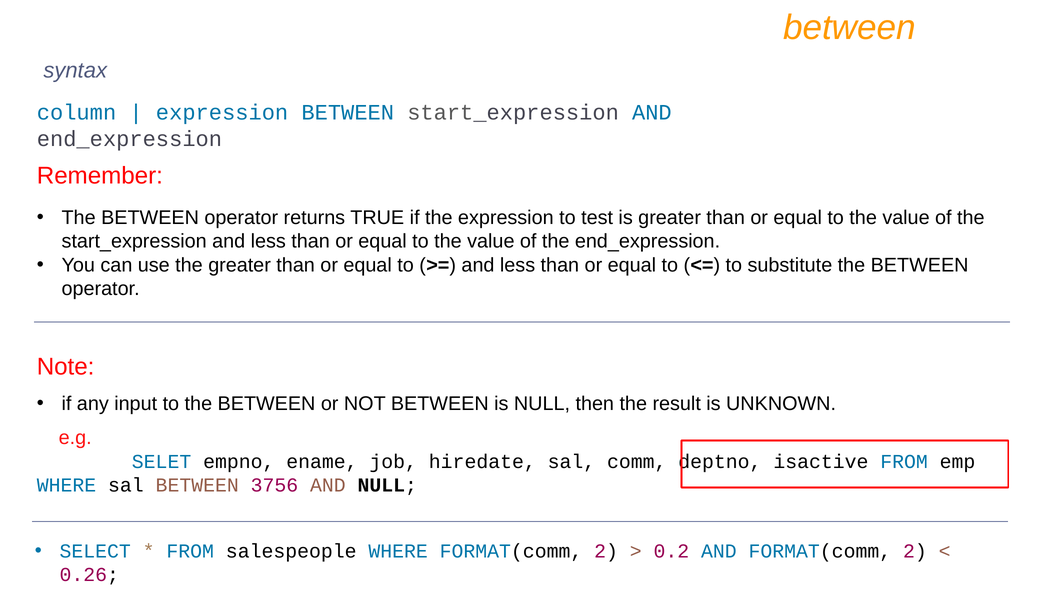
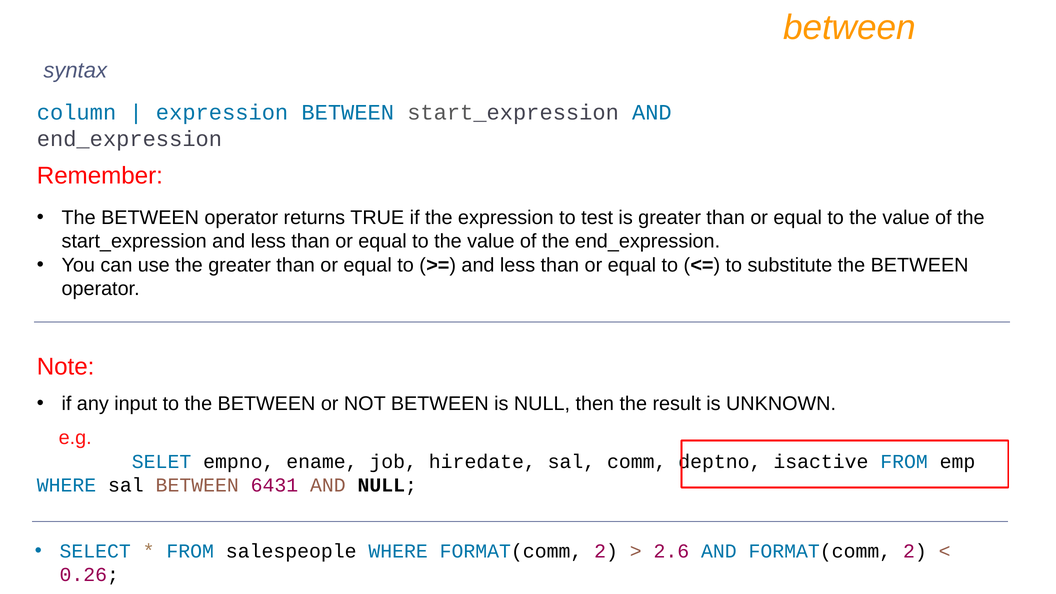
3756: 3756 -> 6431 (274, 485)
0.2: 0.2 -> 2.6 (671, 551)
